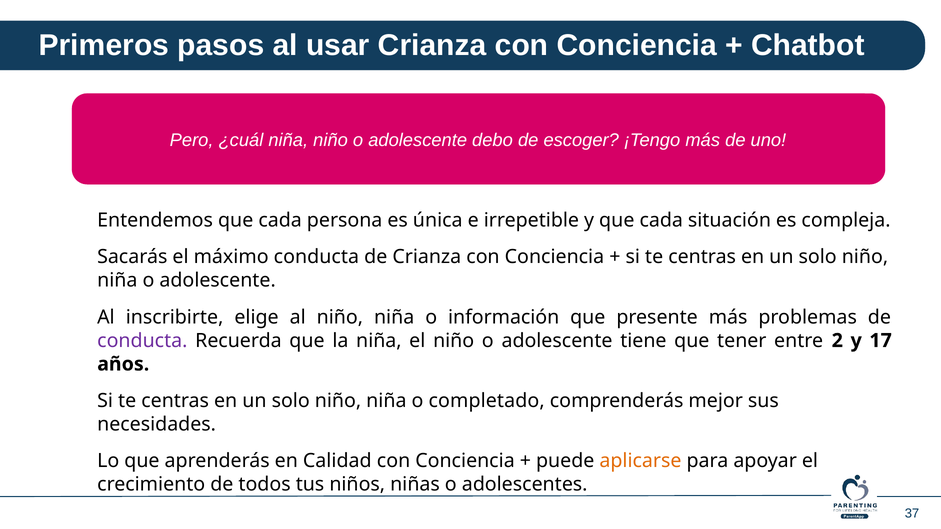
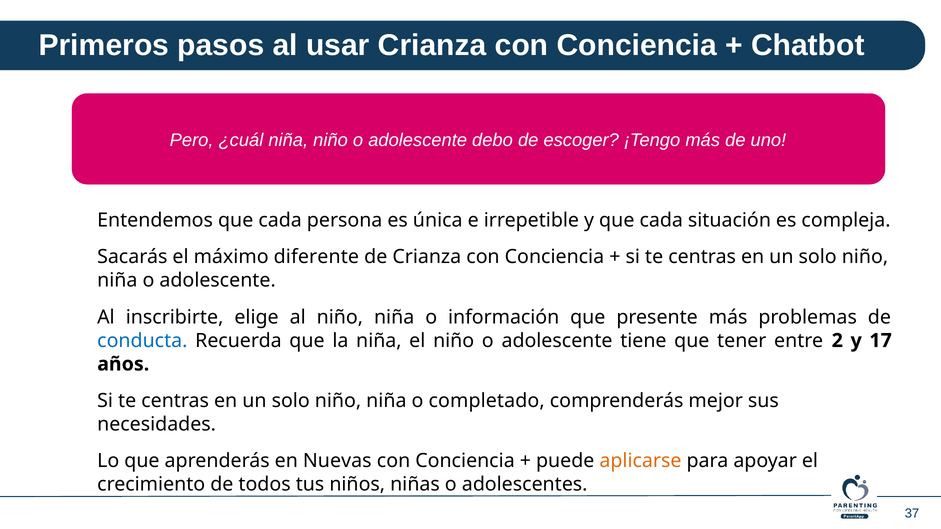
máximo conducta: conducta -> diferente (316, 257)
conducta colour: purple -> blue (142, 341)
Calidad: Calidad -> Nuevas (337, 461)
